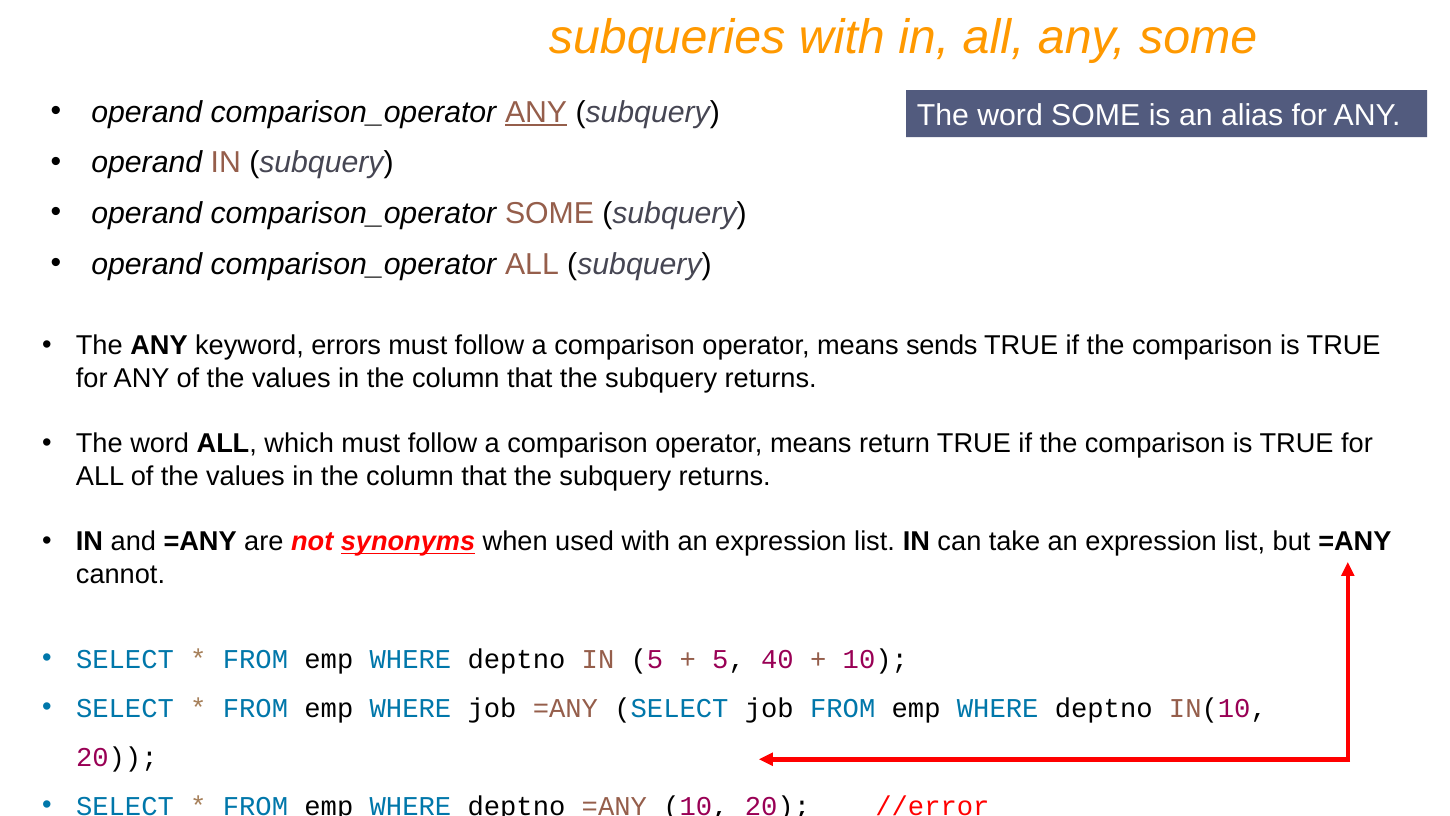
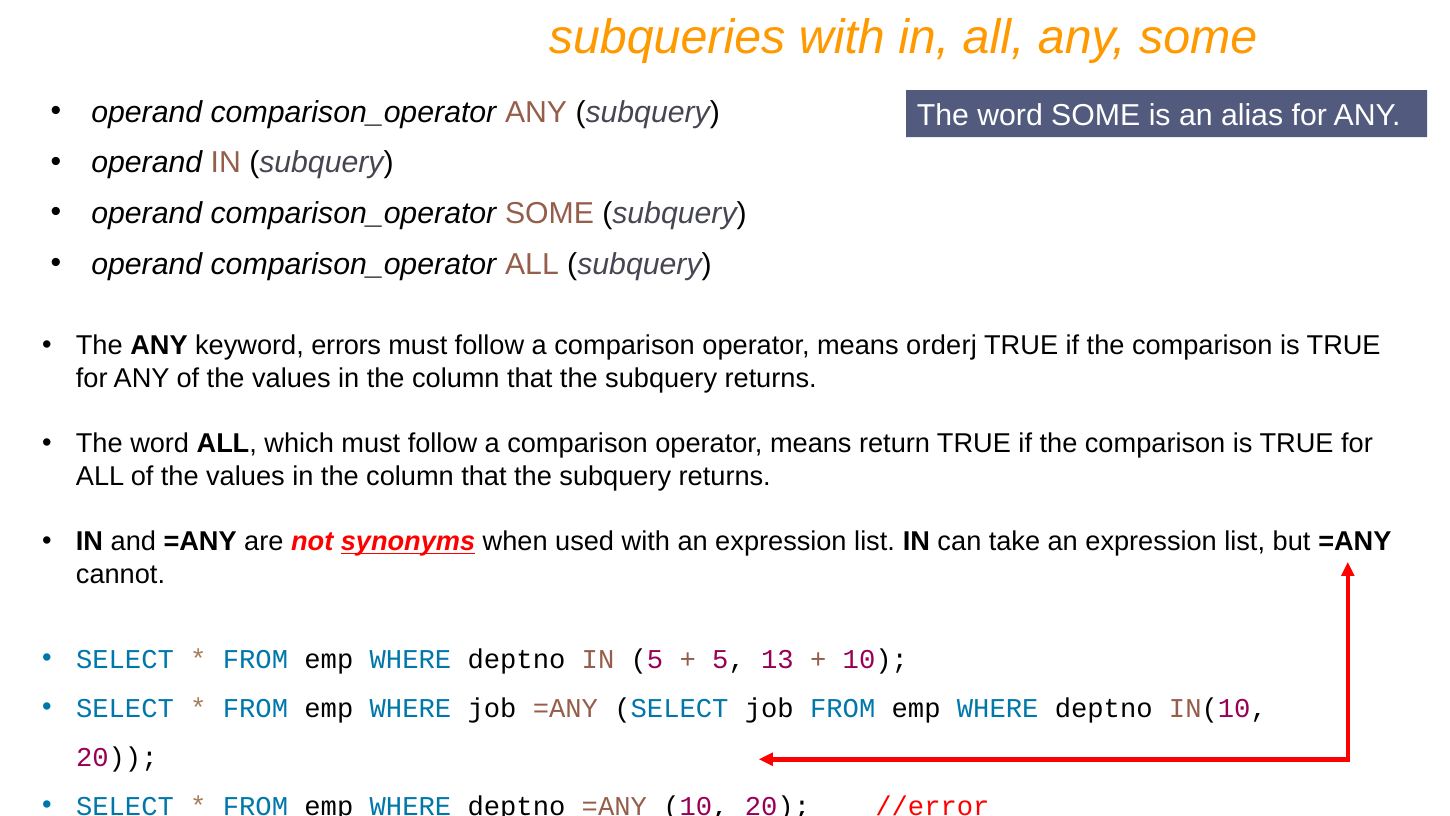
ANY underline: present -> none (536, 112)
sends: sends -> orderj (942, 346)
40: 40 -> 13 (777, 659)
